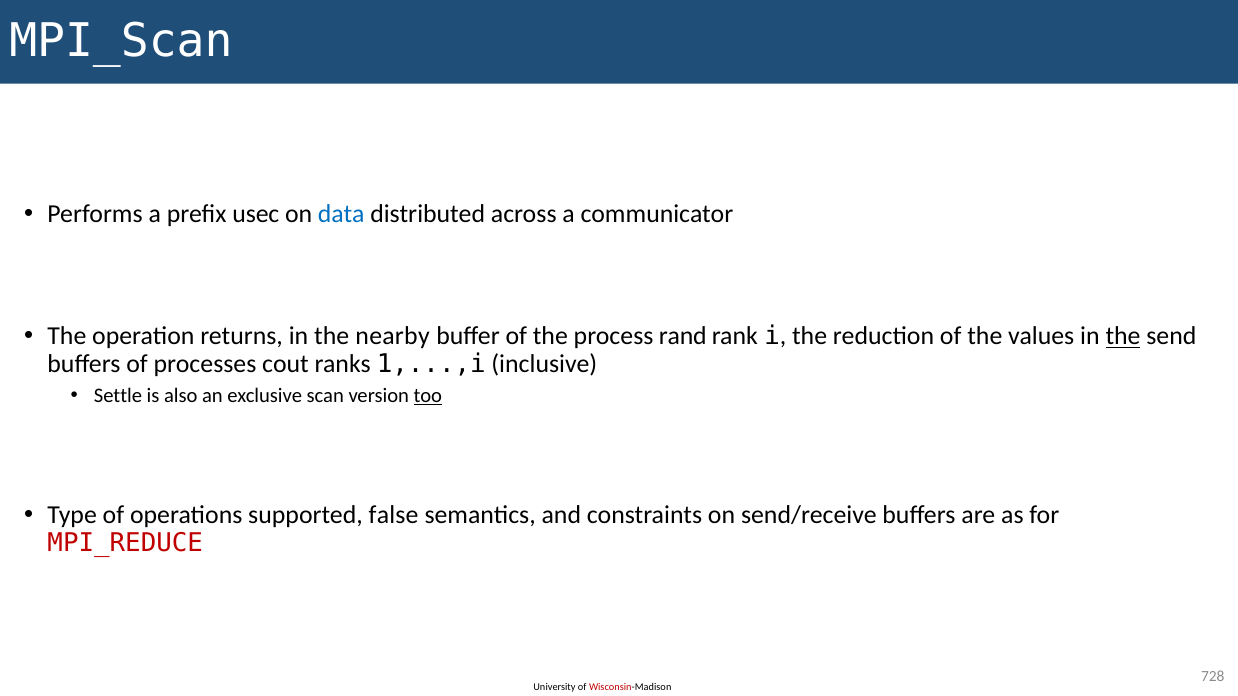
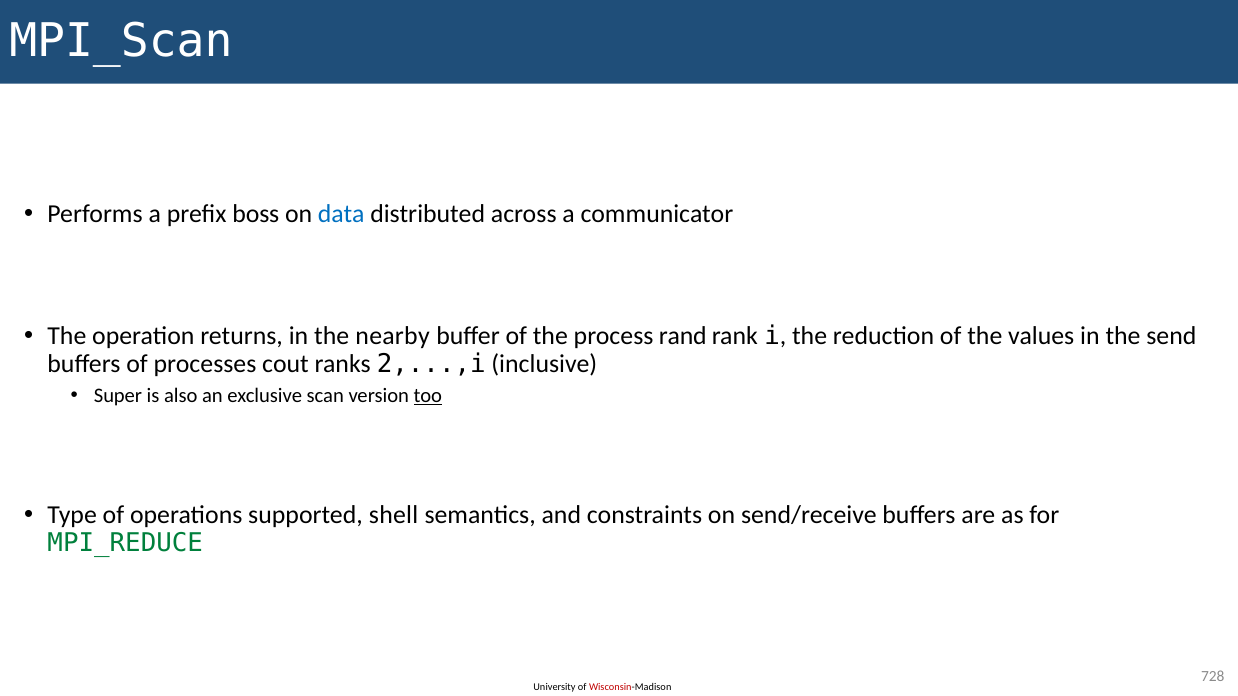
usec: usec -> boss (256, 214)
the underline: present -> none (1123, 336)
1,...,i: 1,...,i -> 2,...,i (431, 364)
Settle: Settle -> Super (118, 396)
false: false -> shell (394, 515)
MPI_REDUCE colour: red -> green (125, 543)
